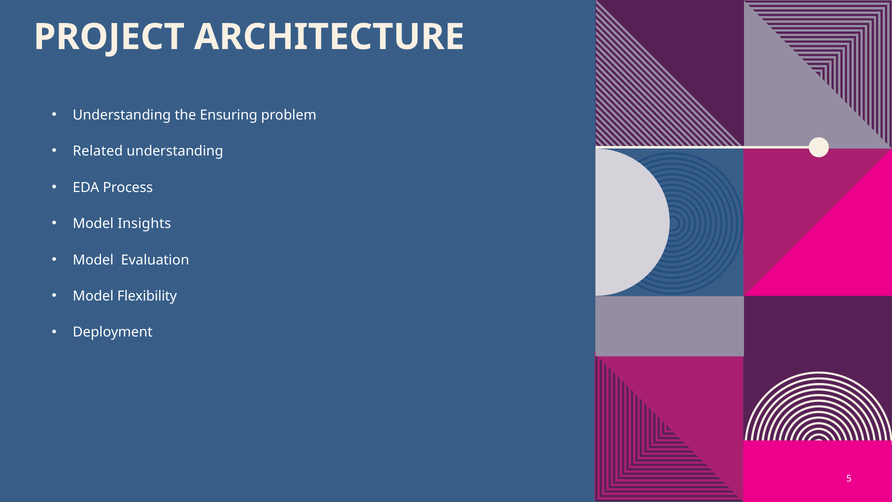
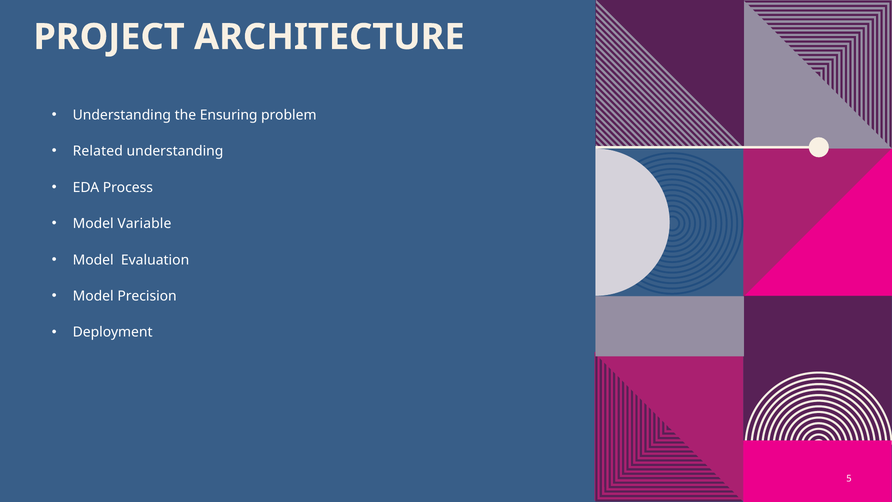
Insights: Insights -> Variable (144, 224)
Flexibility: Flexibility -> Precision (147, 296)
